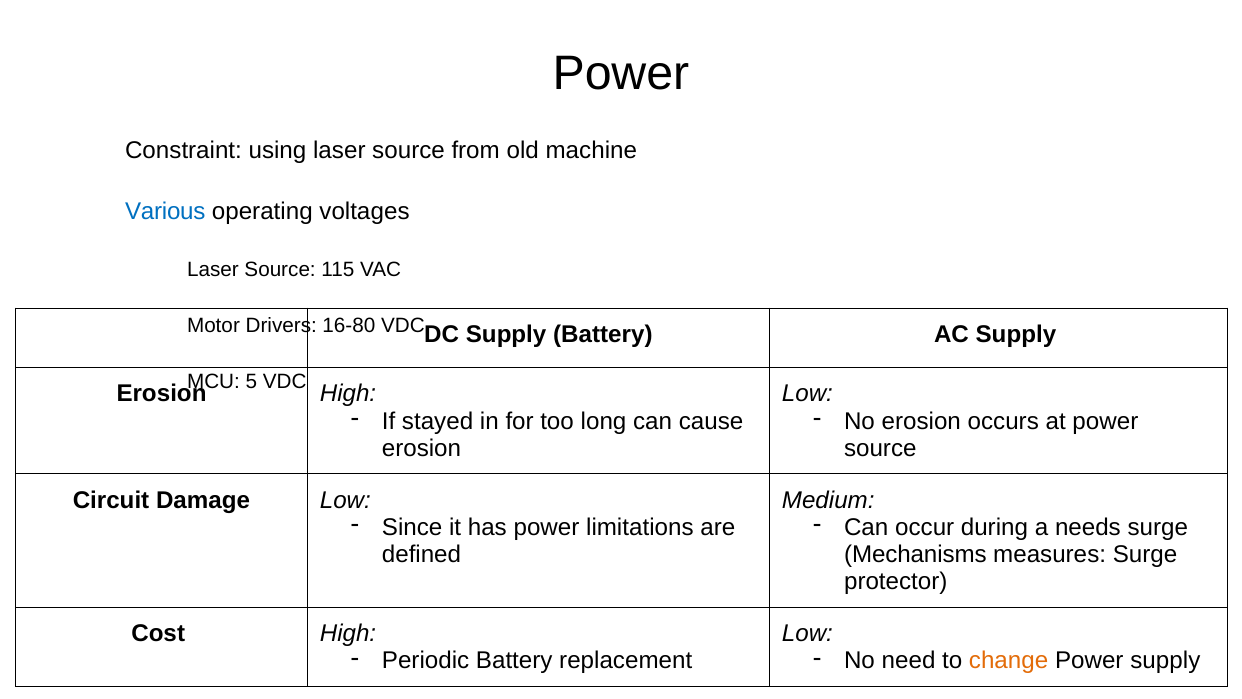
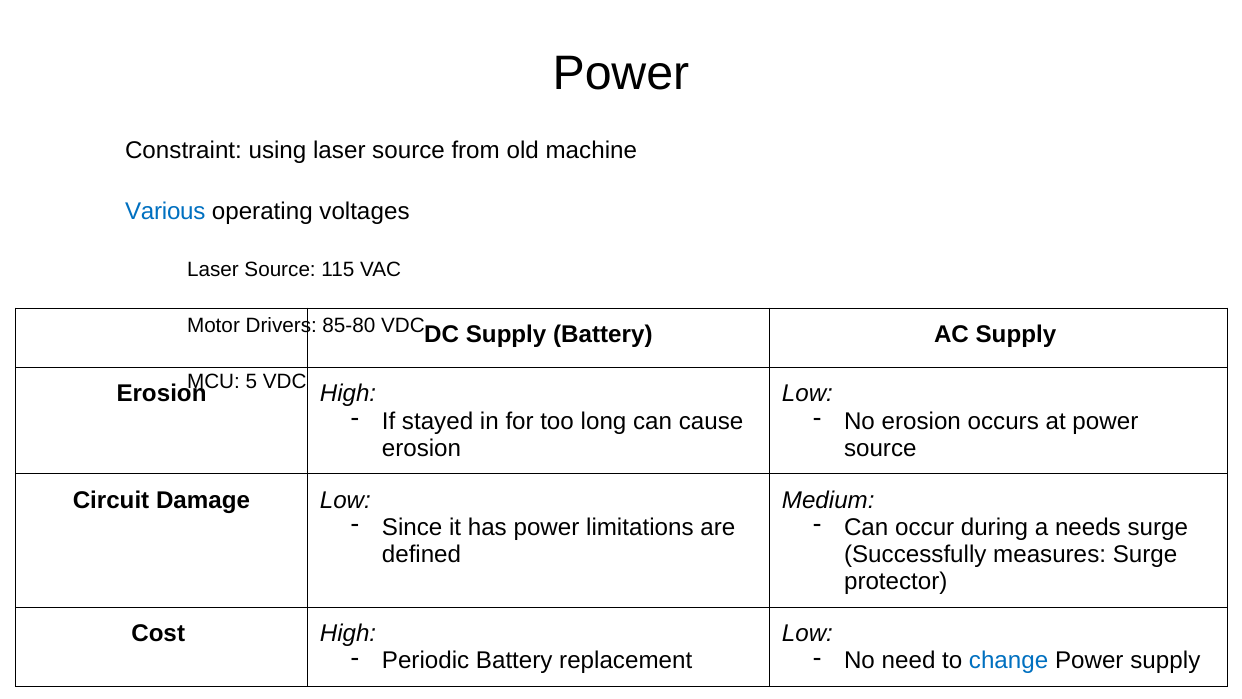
16-80: 16-80 -> 85-80 (349, 326)
Mechanisms: Mechanisms -> Successfully (915, 554)
change colour: orange -> blue (1009, 661)
